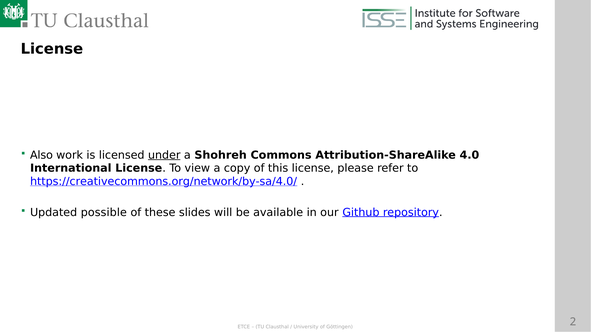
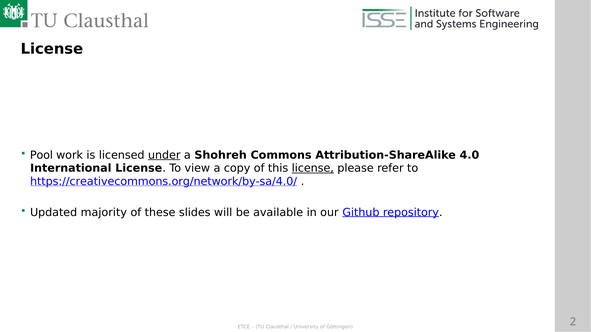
Also: Also -> Pool (41, 155)
license underline: none -> present (313, 169)
possible: possible -> majority (104, 213)
